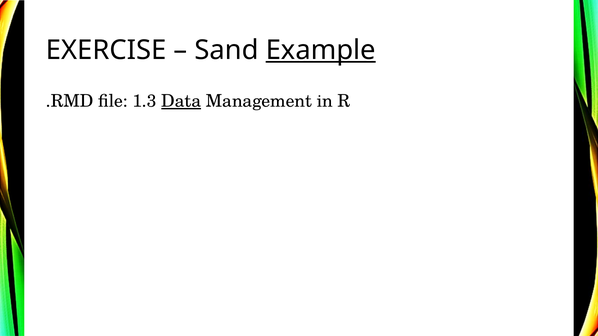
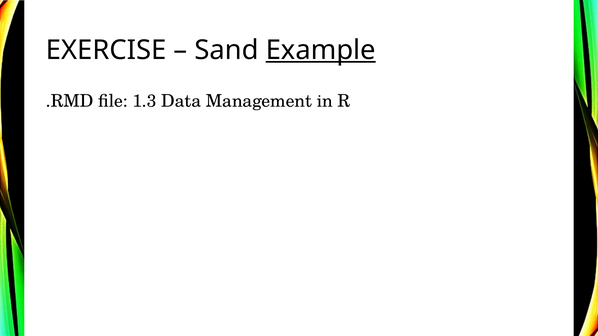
Data underline: present -> none (181, 101)
